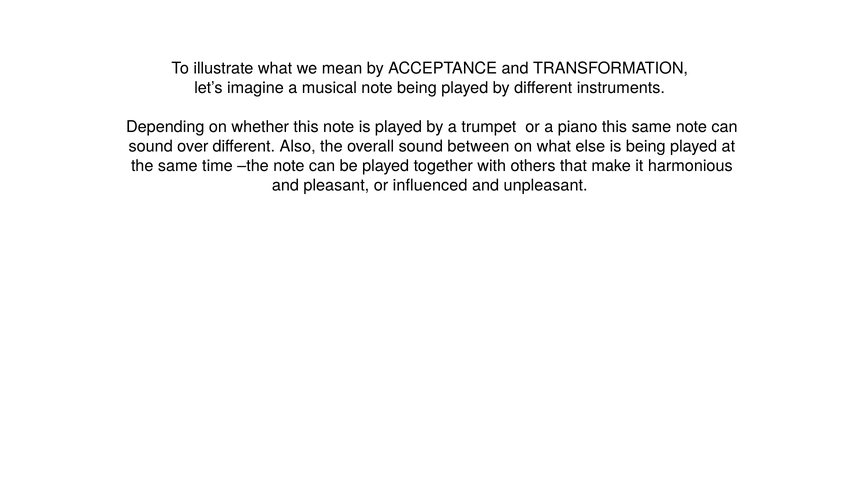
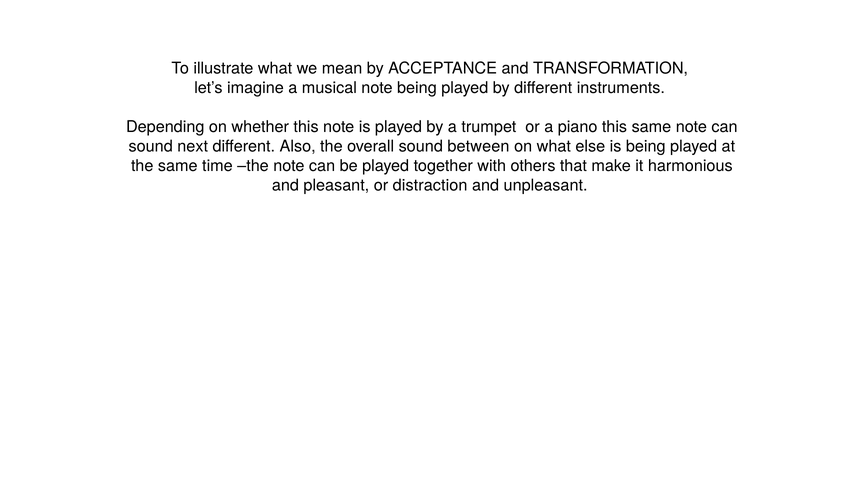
over: over -> next (193, 147)
influenced: influenced -> distraction (430, 186)
